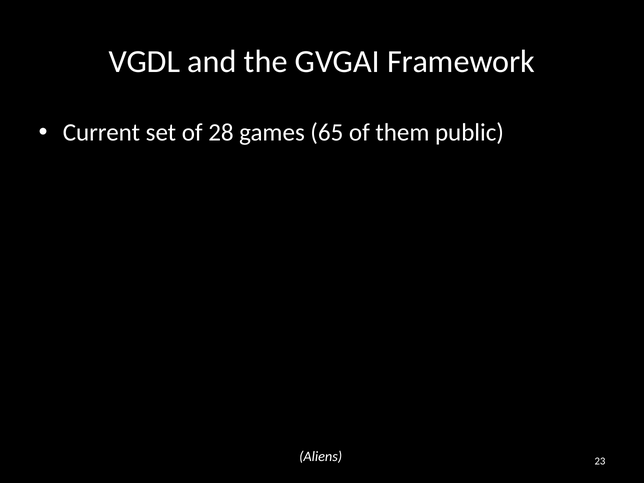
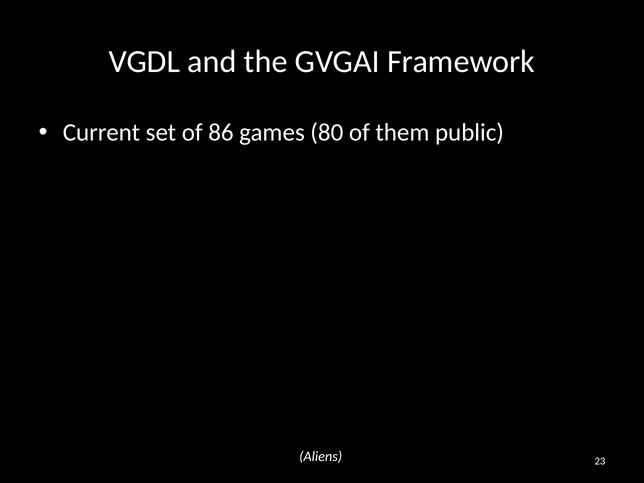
28: 28 -> 86 (221, 133)
65: 65 -> 80 (327, 133)
